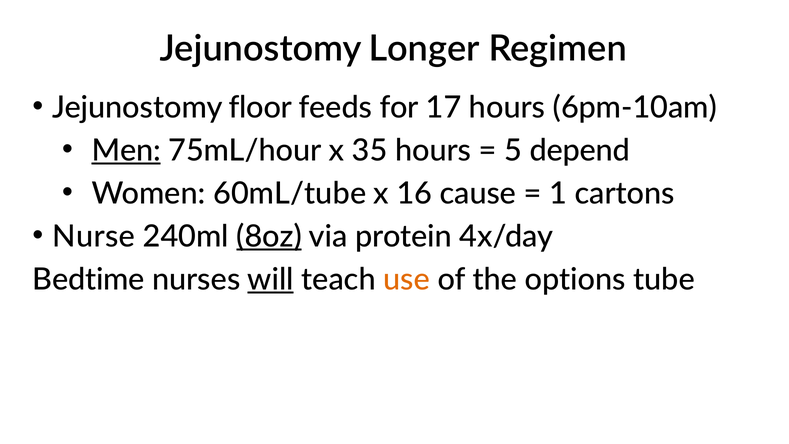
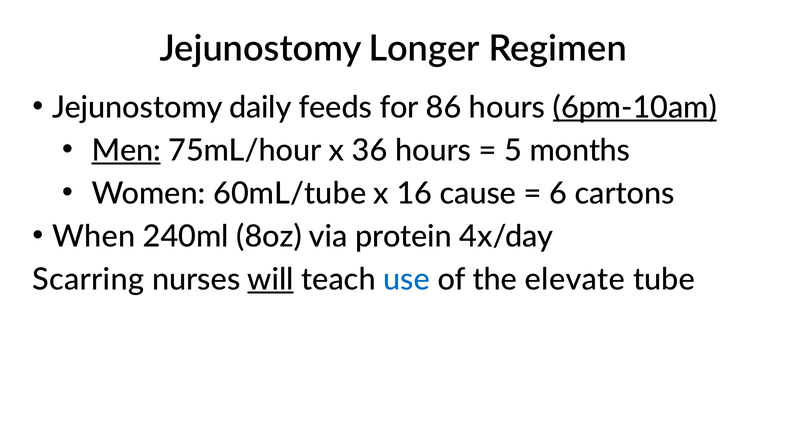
floor: floor -> daily (260, 107)
17: 17 -> 86 (444, 107)
6pm-10am underline: none -> present (635, 107)
35: 35 -> 36 (370, 150)
depend: depend -> months (580, 150)
1: 1 -> 6 (558, 193)
Nurse: Nurse -> When (94, 236)
8oz underline: present -> none (269, 236)
Bedtime: Bedtime -> Scarring (88, 279)
use colour: orange -> blue (407, 279)
options: options -> elevate (575, 279)
